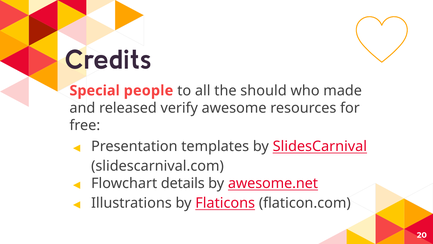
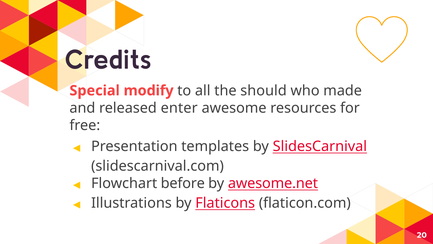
people: people -> modify (149, 90)
verify: verify -> enter (179, 108)
details: details -> before (183, 183)
